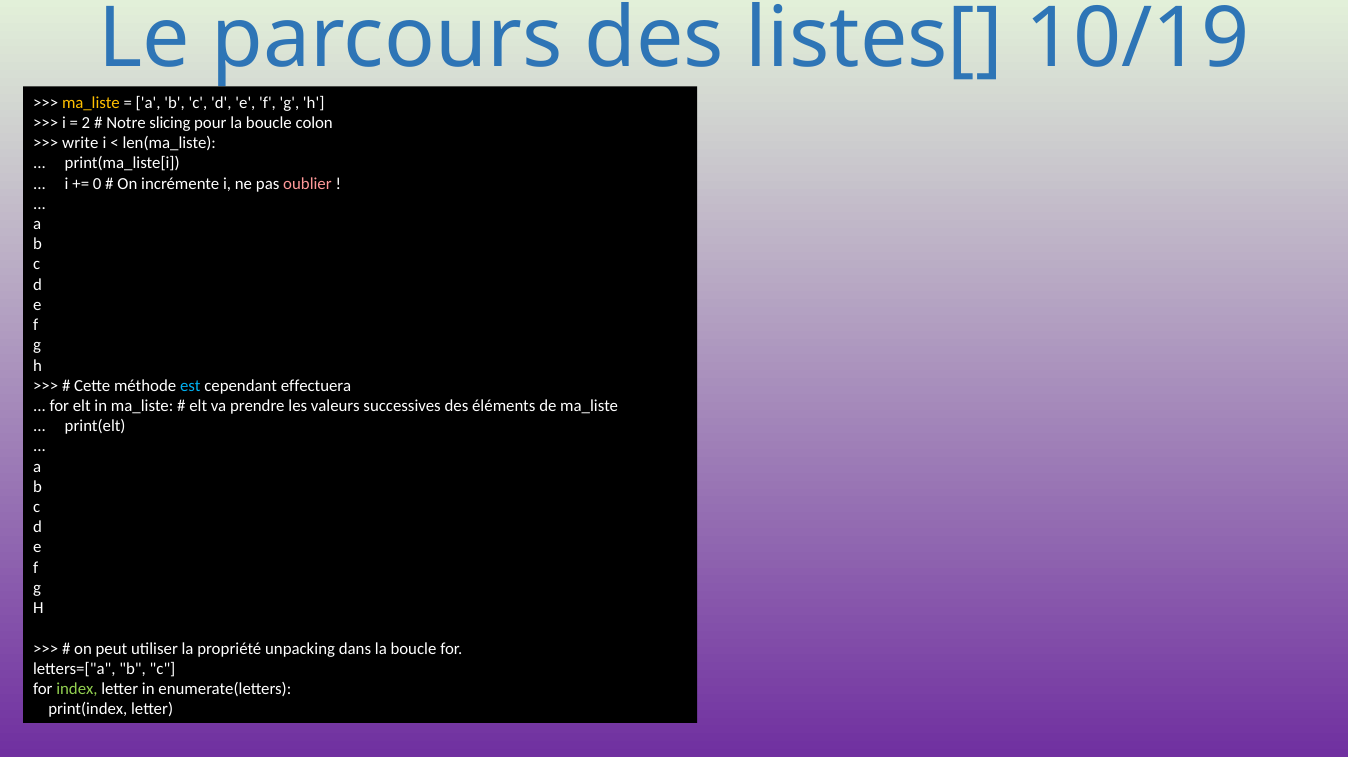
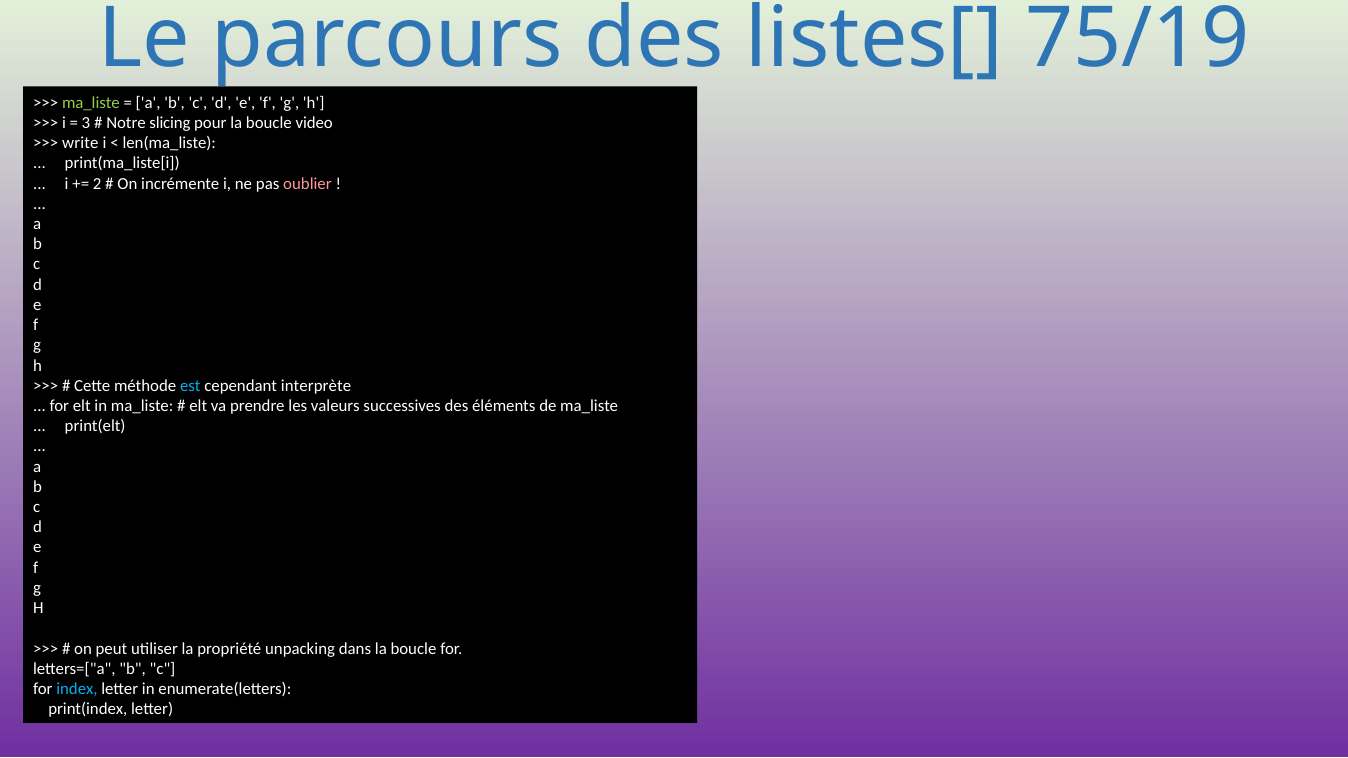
10/19: 10/19 -> 75/19 (1137, 39)
ma_liste colour: yellow -> light green (91, 103)
2: 2 -> 3 (86, 123)
colon: colon -> video (314, 123)
0: 0 -> 2 (97, 184)
effectuera: effectuera -> interprète (316, 386)
index colour: light green -> light blue (77, 689)
